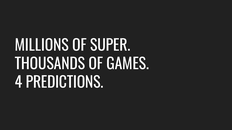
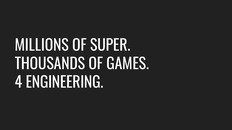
PREDICTIONS: PREDICTIONS -> ENGINEERING (65, 83)
